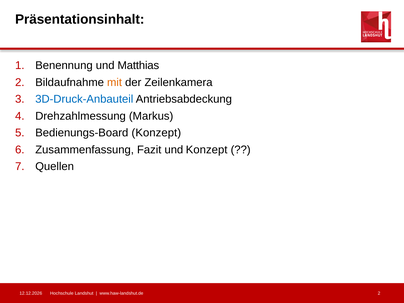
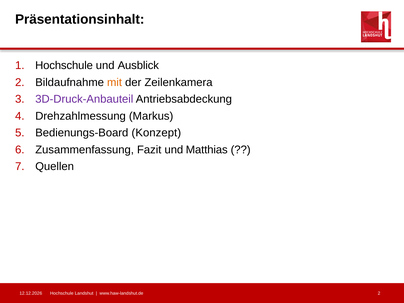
Benennung: Benennung -> Hochschule (64, 66)
Matthias: Matthias -> Ausblick (138, 66)
3D-Druck-Anbauteil colour: blue -> purple (84, 99)
und Konzept: Konzept -> Matthias (207, 150)
